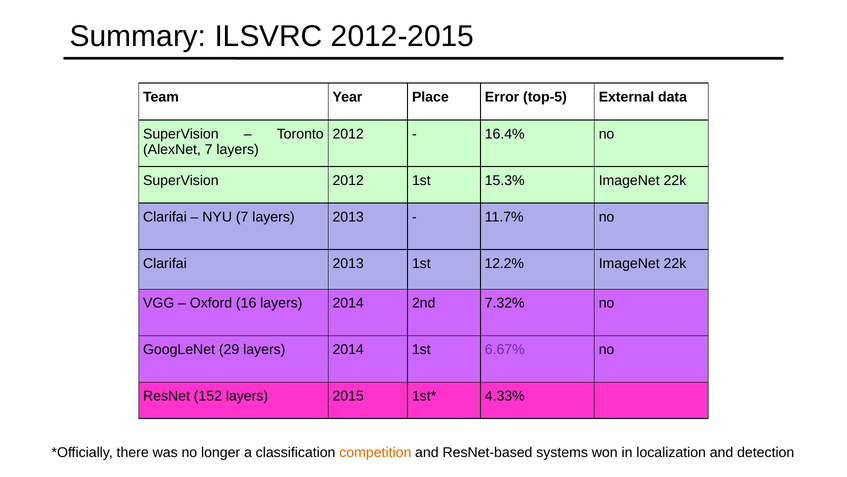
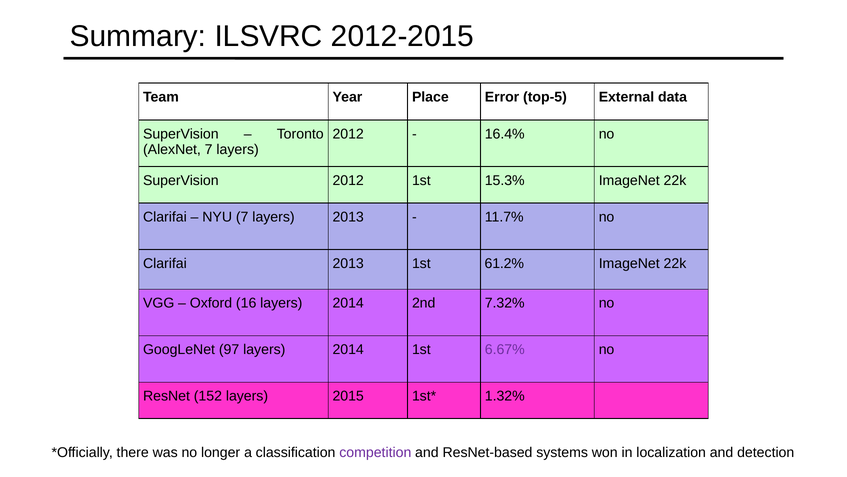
12.2%: 12.2% -> 61.2% (504, 263)
29: 29 -> 97 (229, 349)
4.33%: 4.33% -> 1.32% (505, 396)
competition colour: orange -> purple (375, 452)
